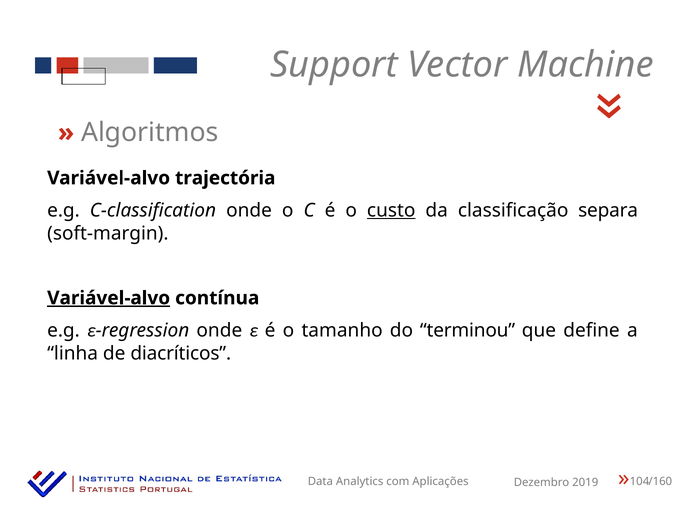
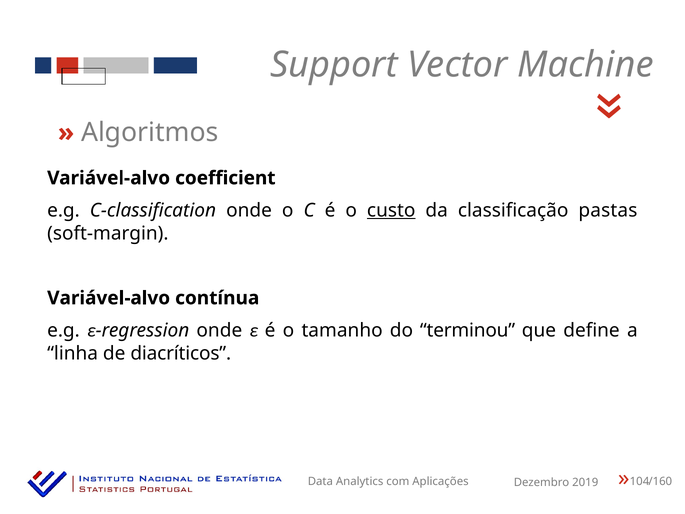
trajectória: trajectória -> coefficient (225, 178)
separa: separa -> pastas (608, 210)
Variável-alvo underline: present -> none (109, 298)
